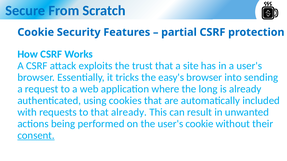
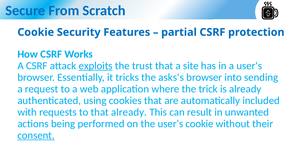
exploits underline: none -> present (96, 66)
easy's: easy's -> asks's (171, 78)
long: long -> trick (208, 89)
